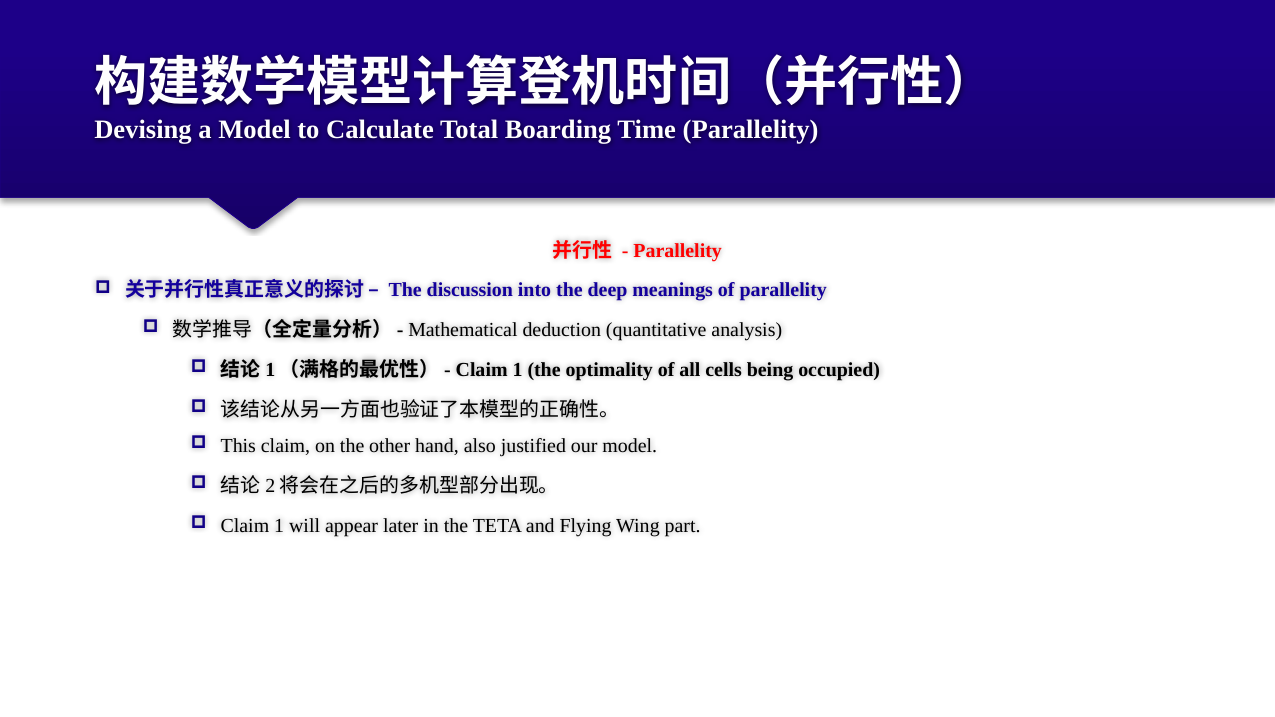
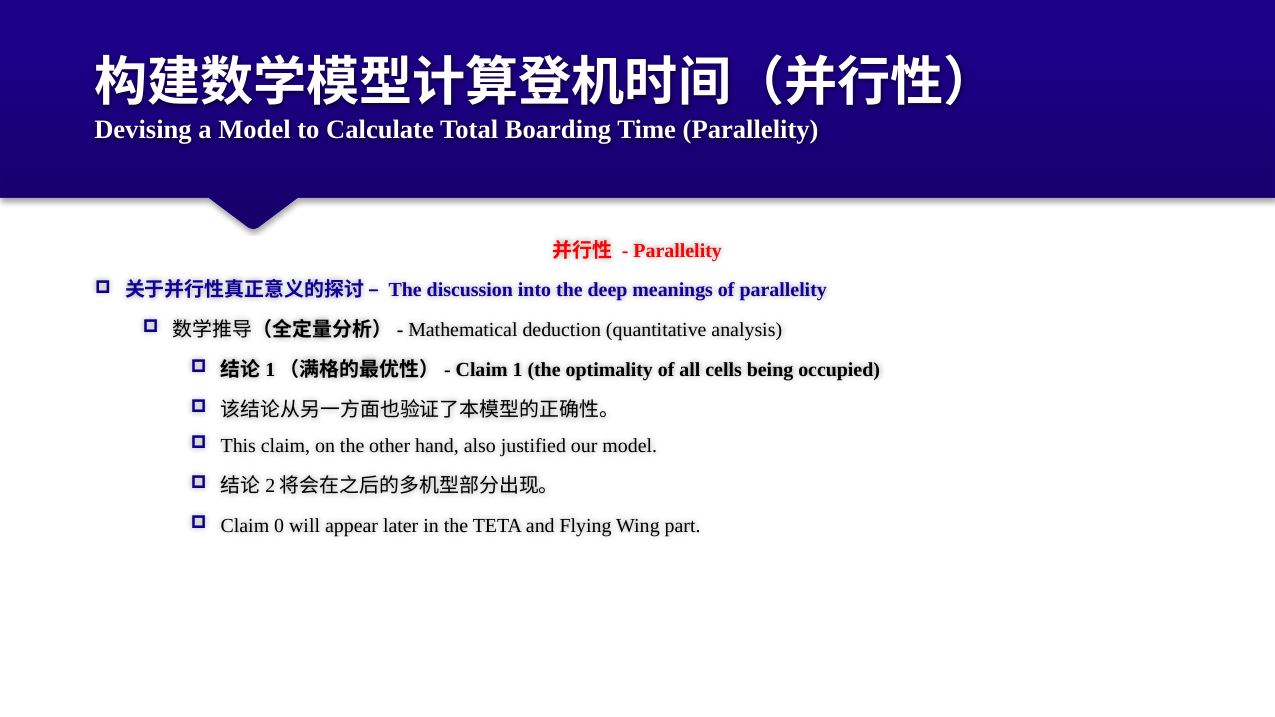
1: 1 -> 0 (279, 526)
